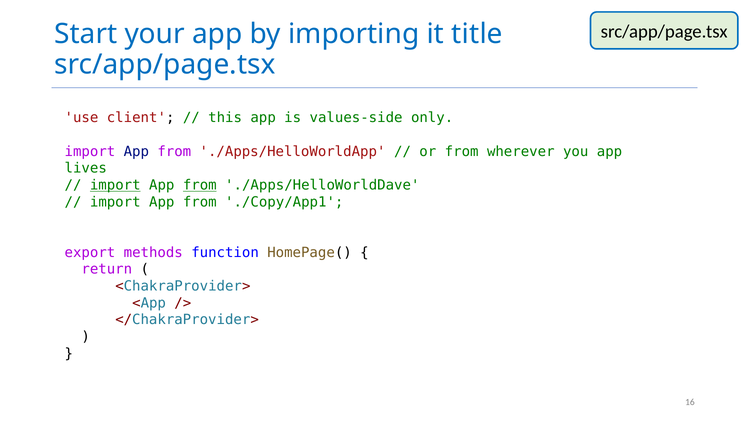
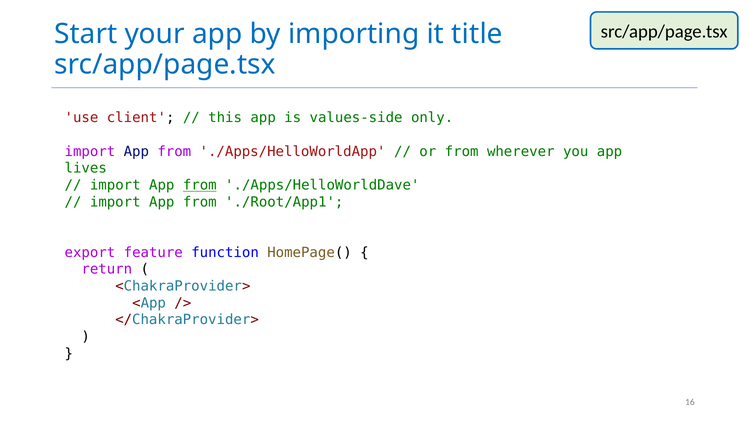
import underline: present -> none (115, 185)
./Copy/App1: ./Copy/App1 -> ./Root/App1 (284, 202)
methods: methods -> feature (153, 253)
